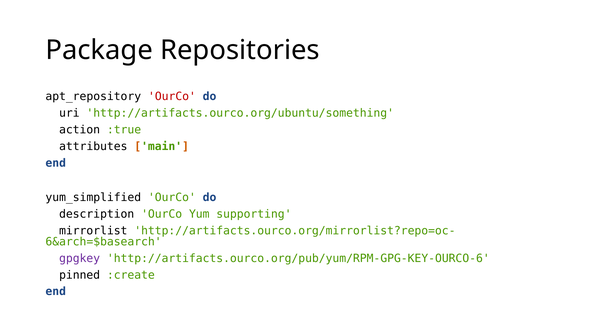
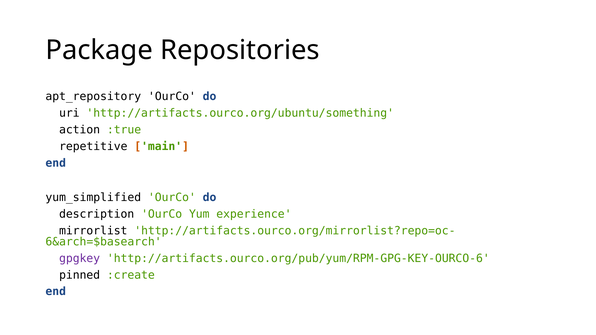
OurCo colour: red -> black (172, 97)
attributes: attributes -> repetitive (93, 146)
supporting: supporting -> experience (254, 214)
